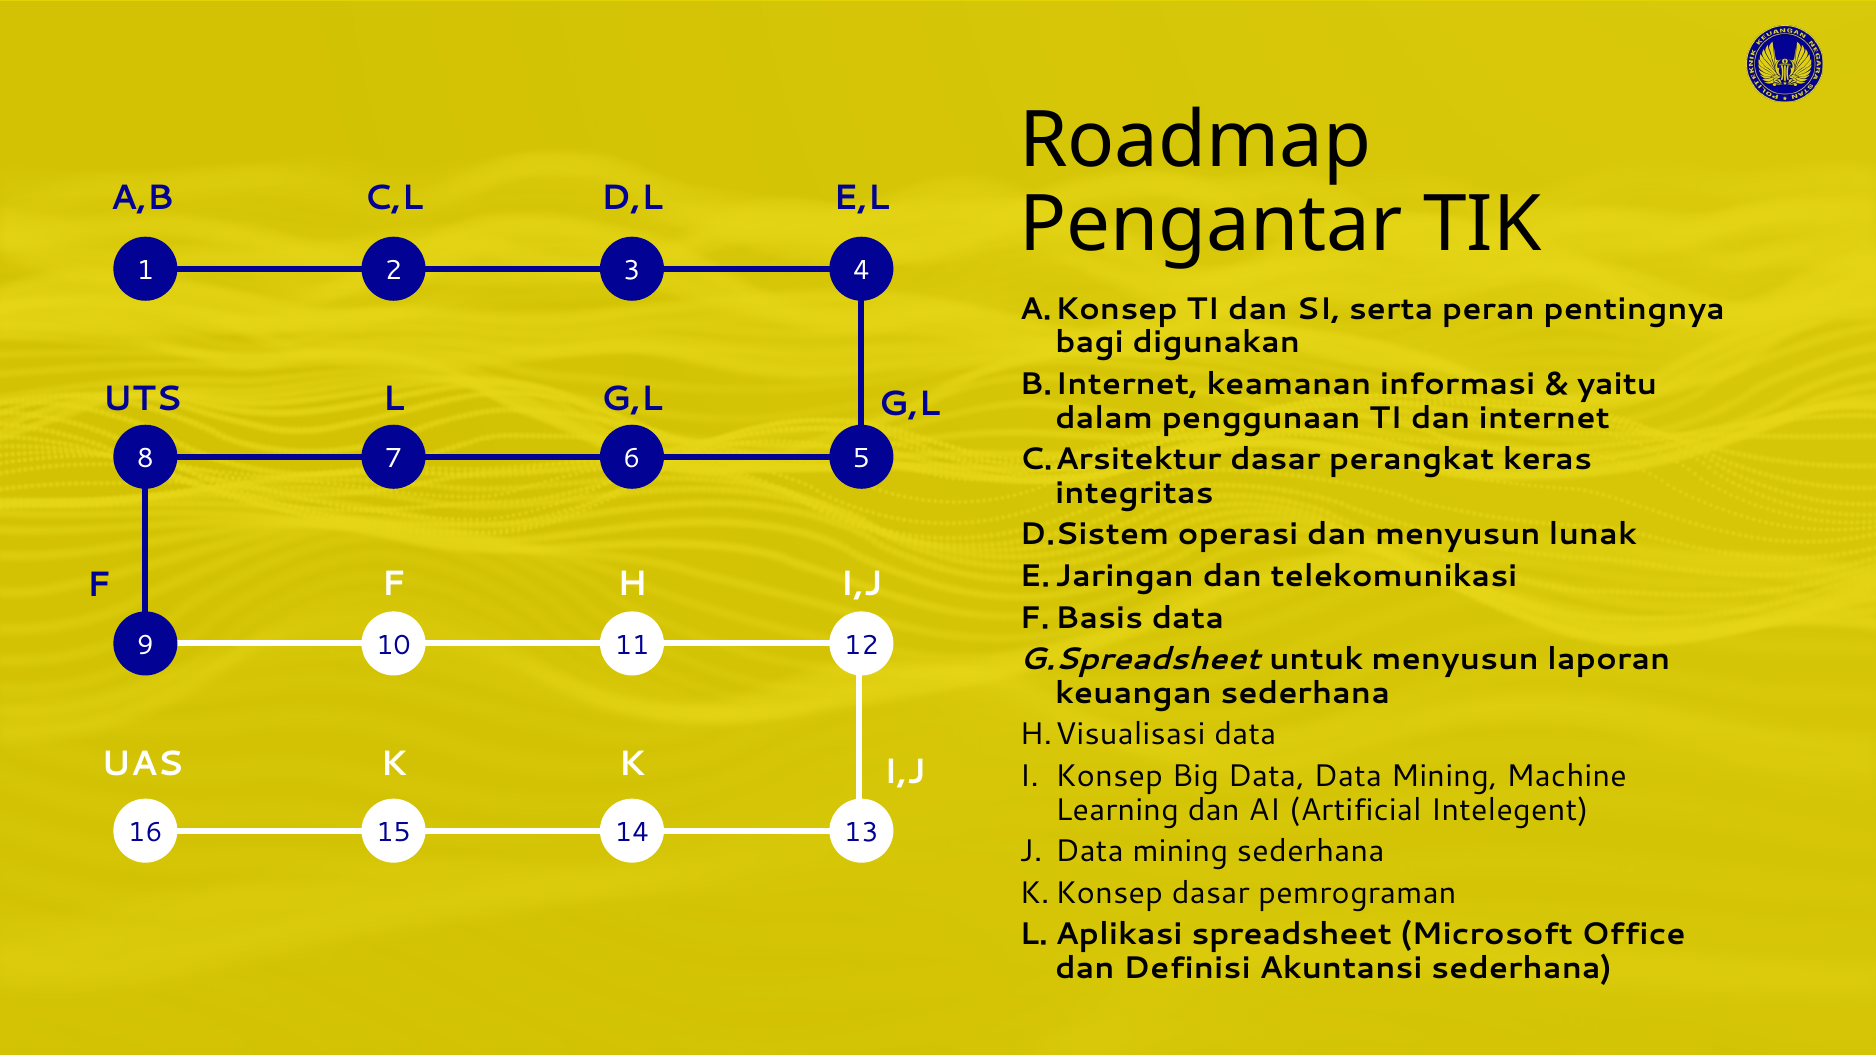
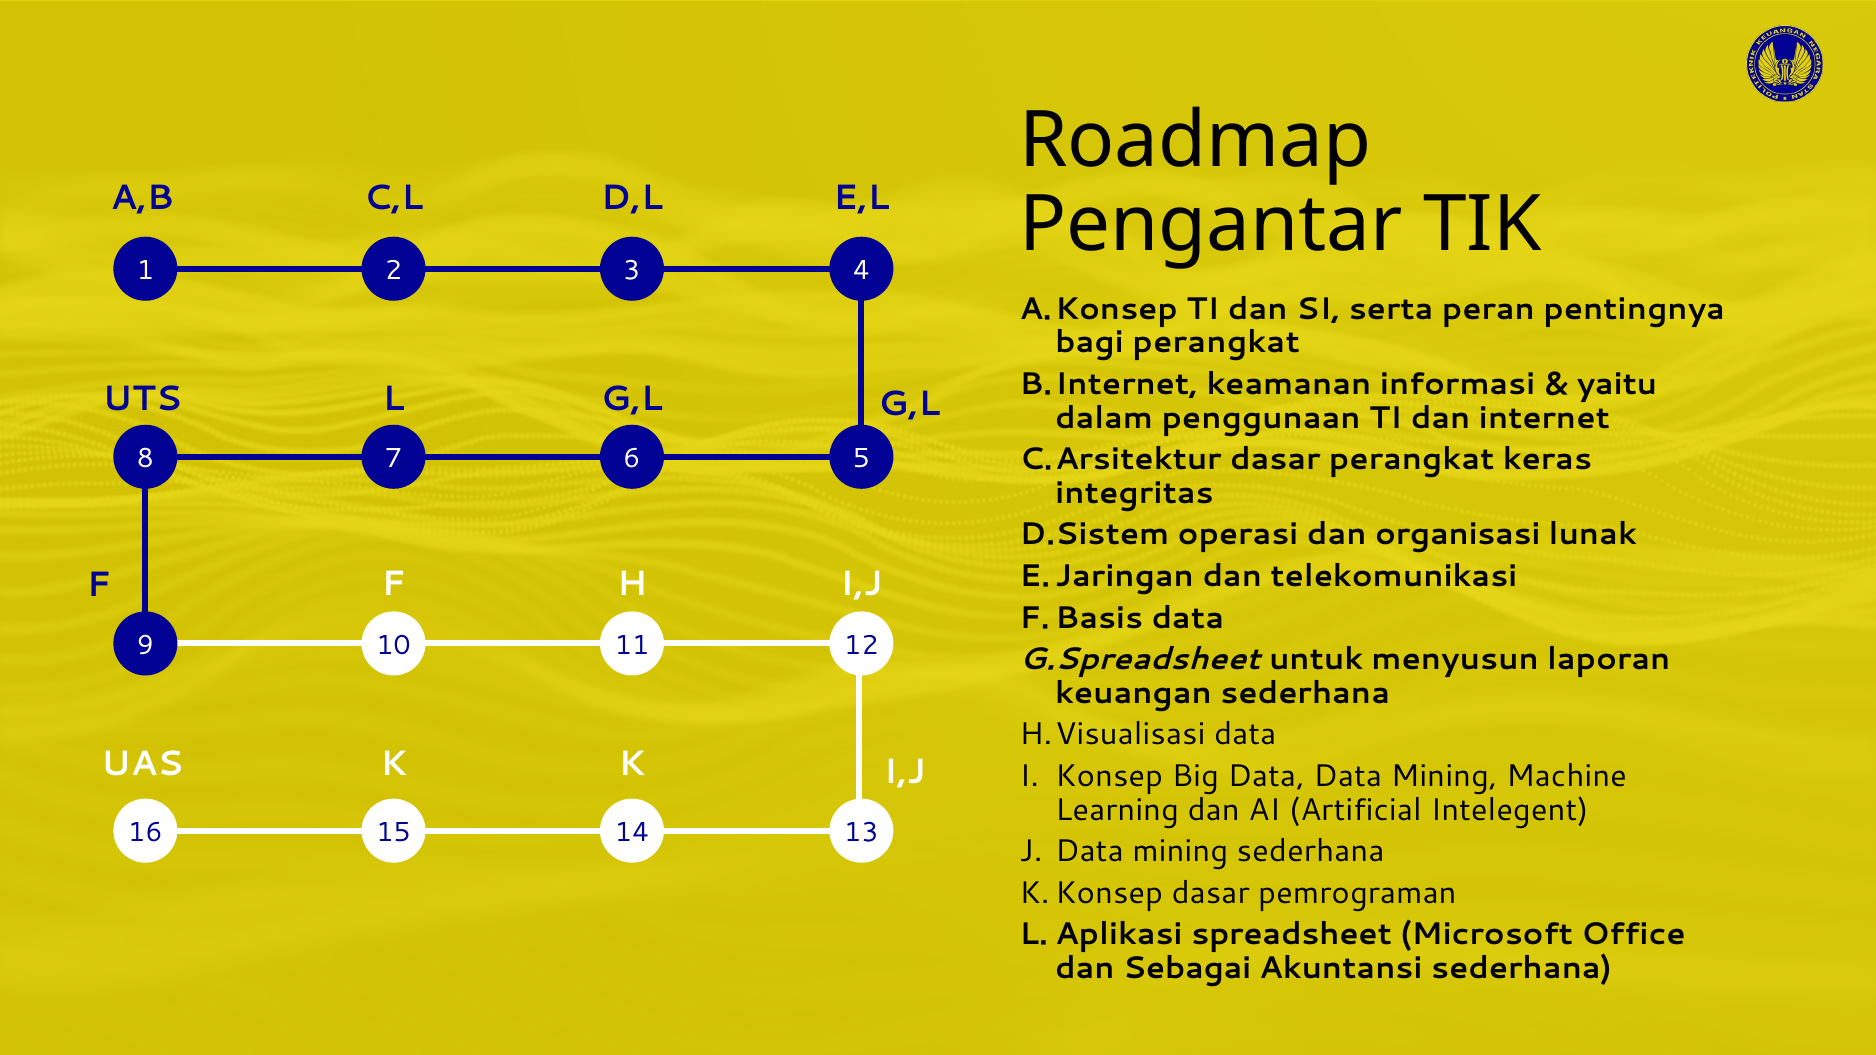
bagi digunakan: digunakan -> perangkat (1216, 343)
dan menyusun: menyusun -> organisasi (1458, 535)
Definisi: Definisi -> Sebagai (1187, 968)
